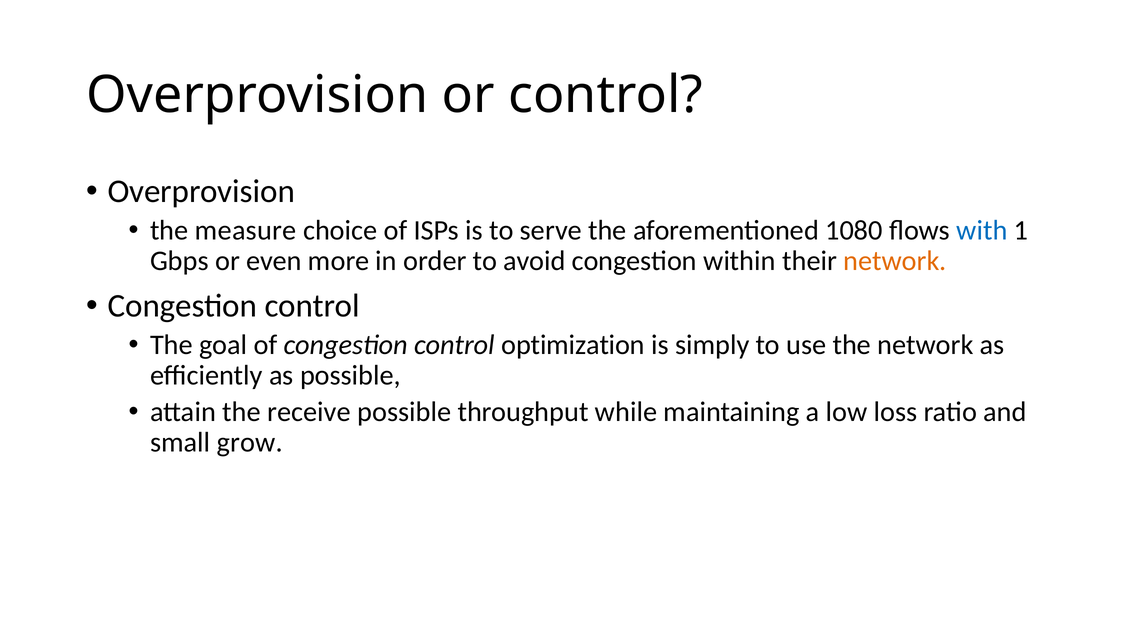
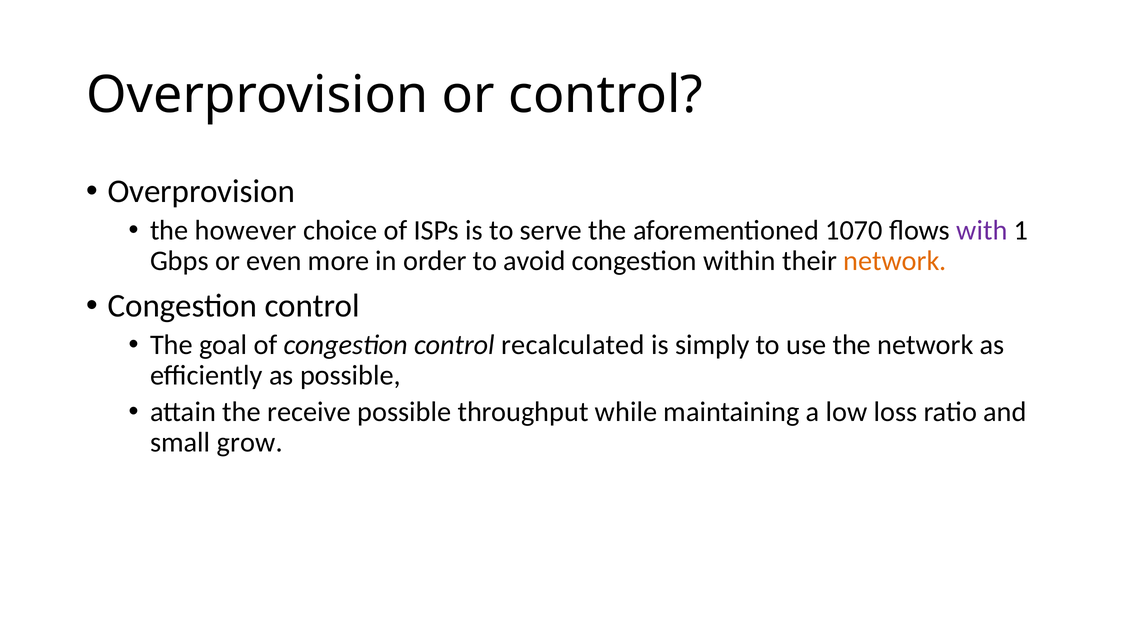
measure: measure -> however (246, 231)
1080: 1080 -> 1070 (854, 231)
with colour: blue -> purple (982, 231)
optimization: optimization -> recalculated (573, 345)
